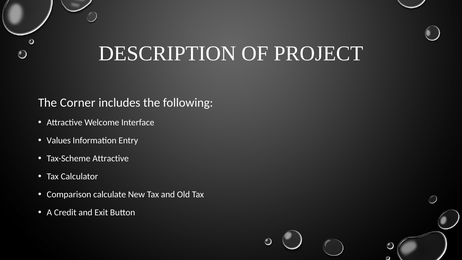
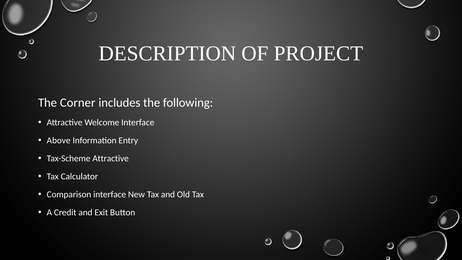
Values: Values -> Above (59, 141)
Comparison calculate: calculate -> interface (110, 194)
